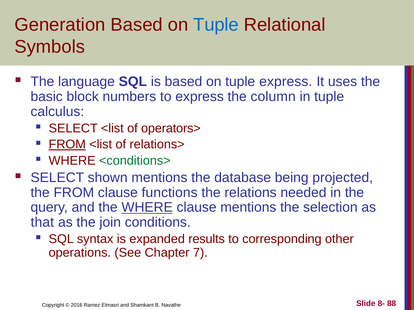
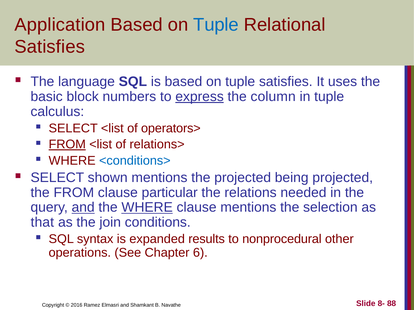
Generation: Generation -> Application (60, 25)
Symbols: Symbols -> Satisfies (50, 47)
tuple express: express -> satisfies (286, 82)
express underline: none -> present (200, 97)
<conditions> colour: green -> blue (135, 161)
the database: database -> projected (243, 178)
functions: functions -> particular (170, 193)
and underline: none -> present (83, 208)
corresponding: corresponding -> nonprocedural (282, 239)
7: 7 -> 6 (200, 253)
